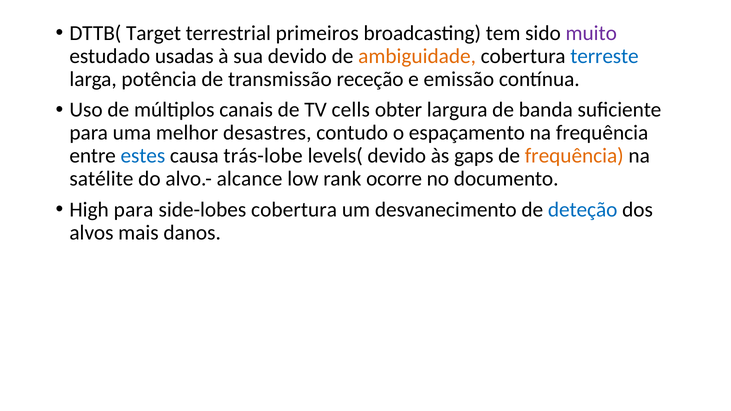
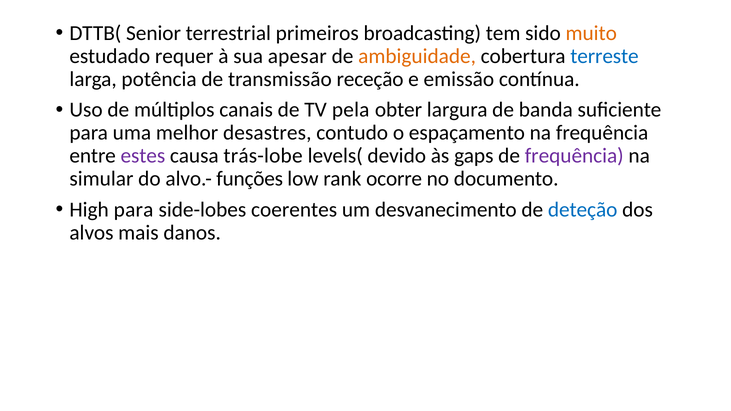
Target: Target -> Senior (154, 33)
muito colour: purple -> orange (591, 33)
usadas: usadas -> requer (184, 56)
sua devido: devido -> apesar (297, 56)
cells: cells -> pela (351, 110)
estes colour: blue -> purple (143, 156)
frequência colour: orange -> purple (574, 156)
satélite: satélite -> simular (101, 179)
alcance: alcance -> funções (250, 179)
side-lobes cobertura: cobertura -> coerentes (294, 210)
